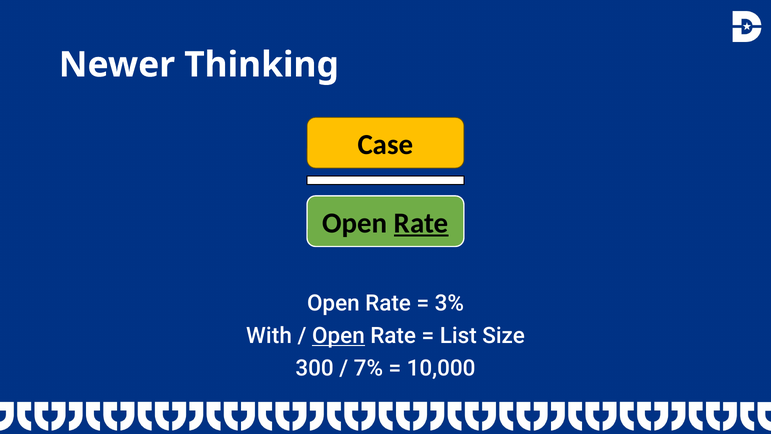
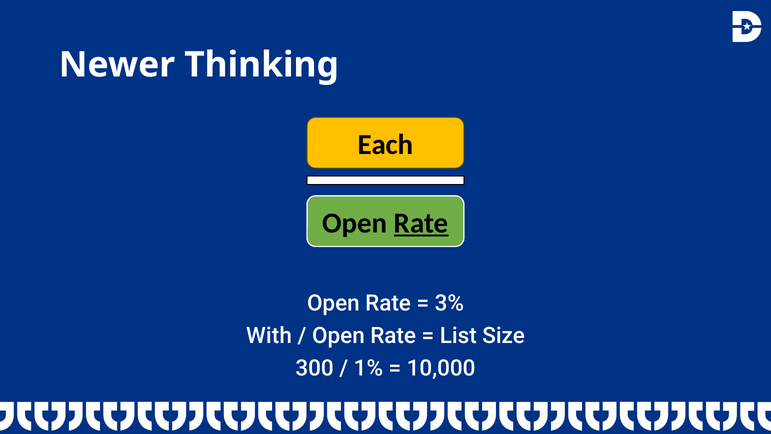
Case: Case -> Each (385, 145)
Open underline: present -> none (338, 336)
7%: 7% -> 1% (368, 368)
